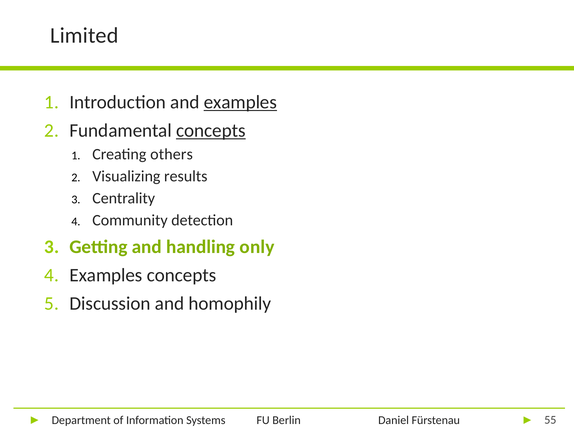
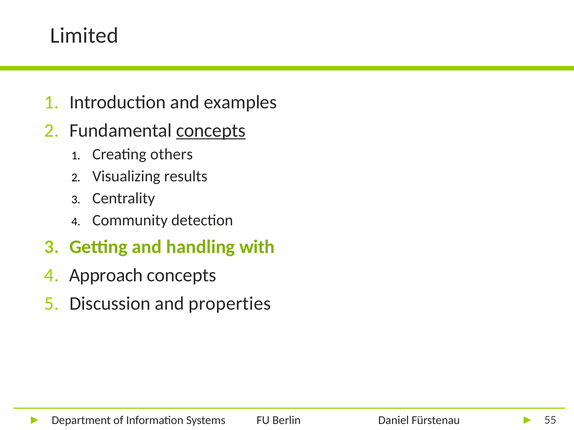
examples underline: present -> none (240, 102)
only: only -> with (257, 247)
Examples: Examples -> Approach (106, 275)
homophily: homophily -> properties (230, 304)
